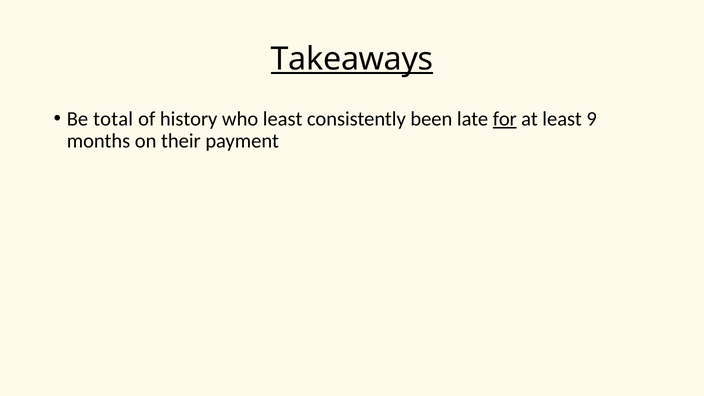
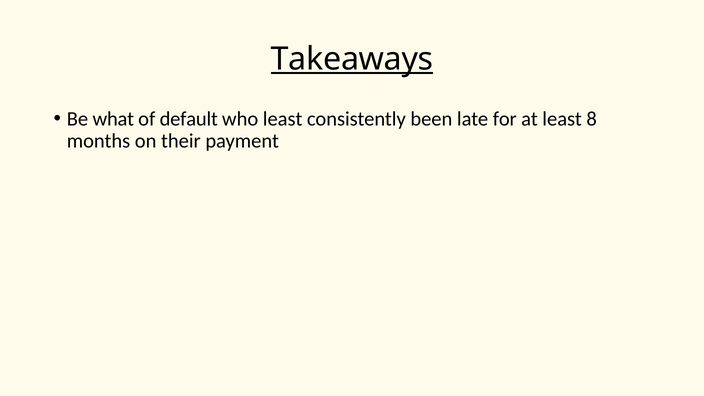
total: total -> what (113, 119)
history: history -> default (189, 119)
for underline: present -> none (505, 119)
9: 9 -> 8 (592, 119)
